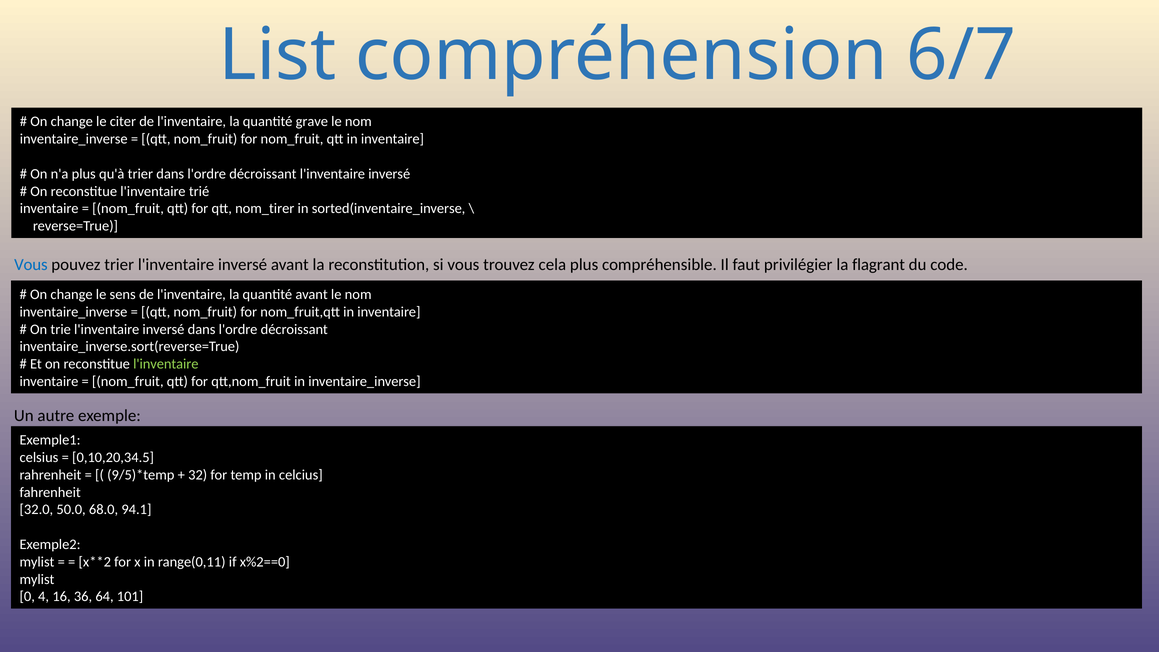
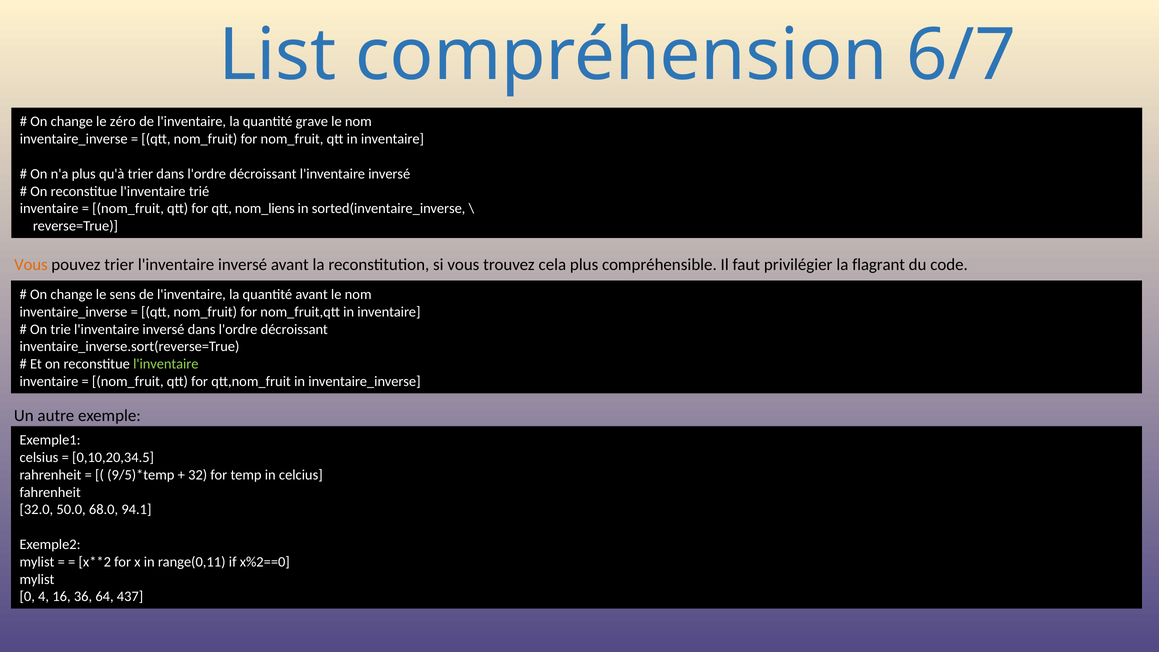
citer: citer -> zéro (123, 122)
nom_tirer: nom_tirer -> nom_liens (265, 209)
Vous colour: blue -> orange (31, 265)
101: 101 -> 437 (130, 597)
